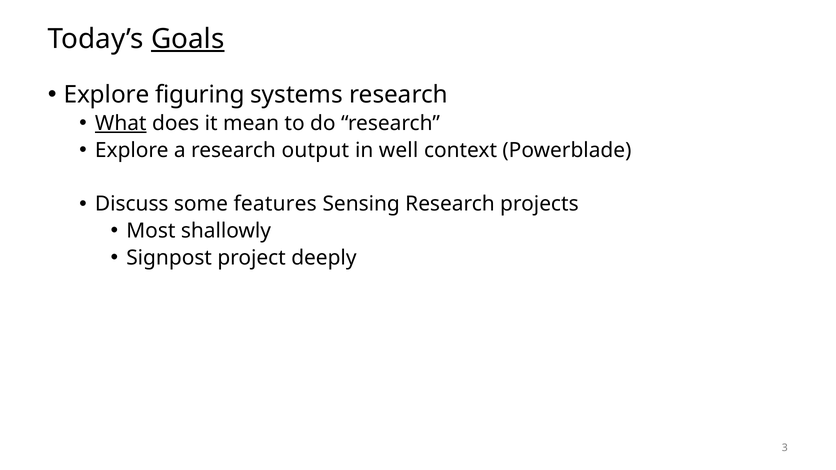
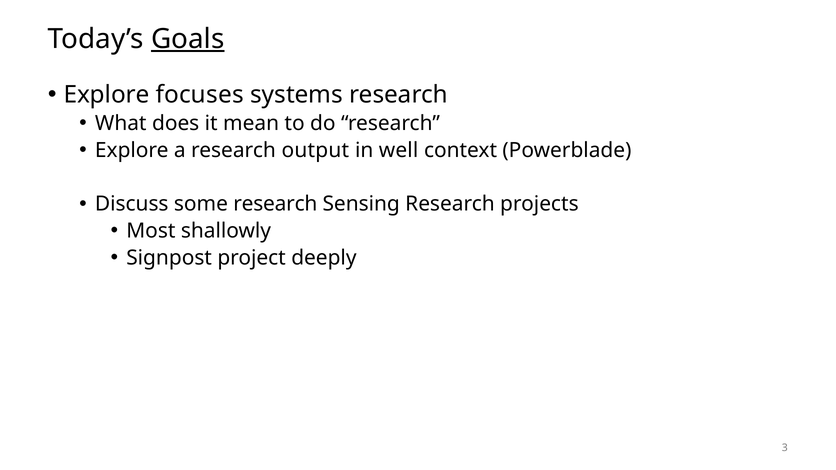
figuring: figuring -> focuses (200, 95)
What underline: present -> none (121, 123)
some features: features -> research (275, 204)
